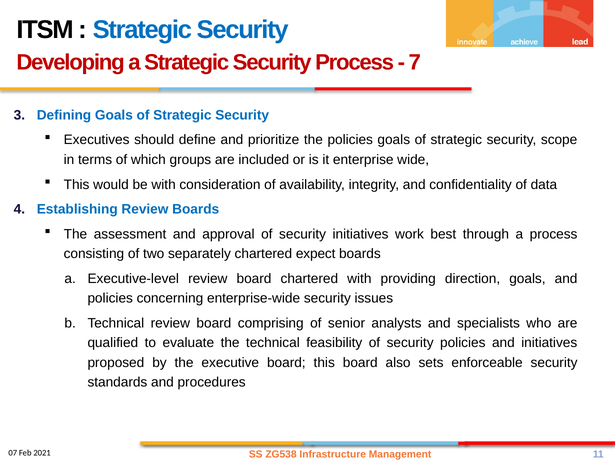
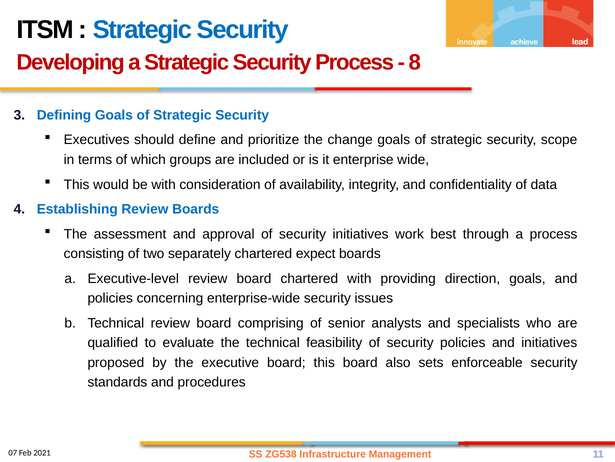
7: 7 -> 8 (415, 63)
the policies: policies -> change (350, 140)
